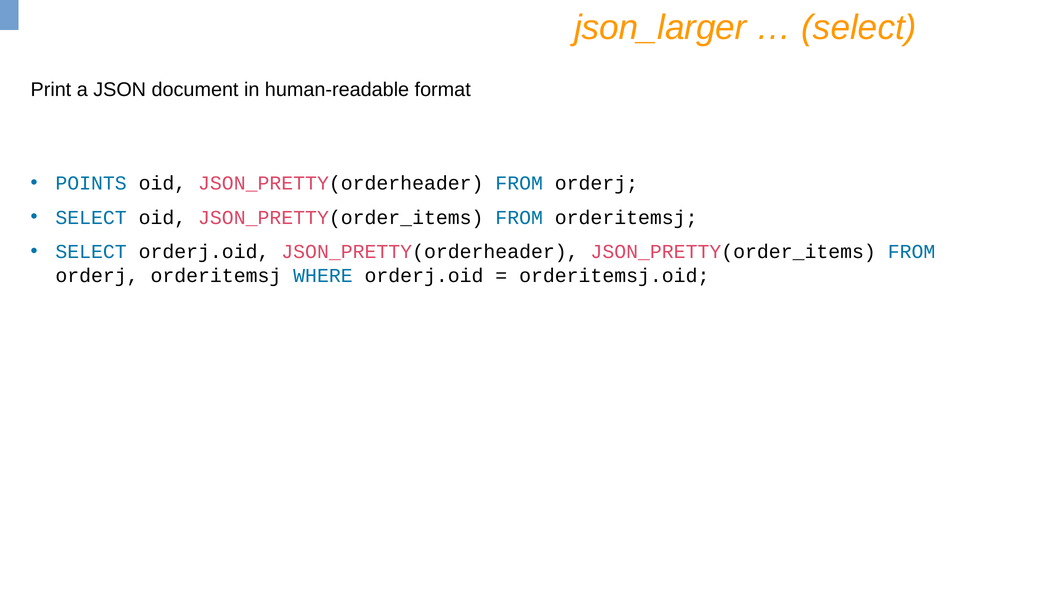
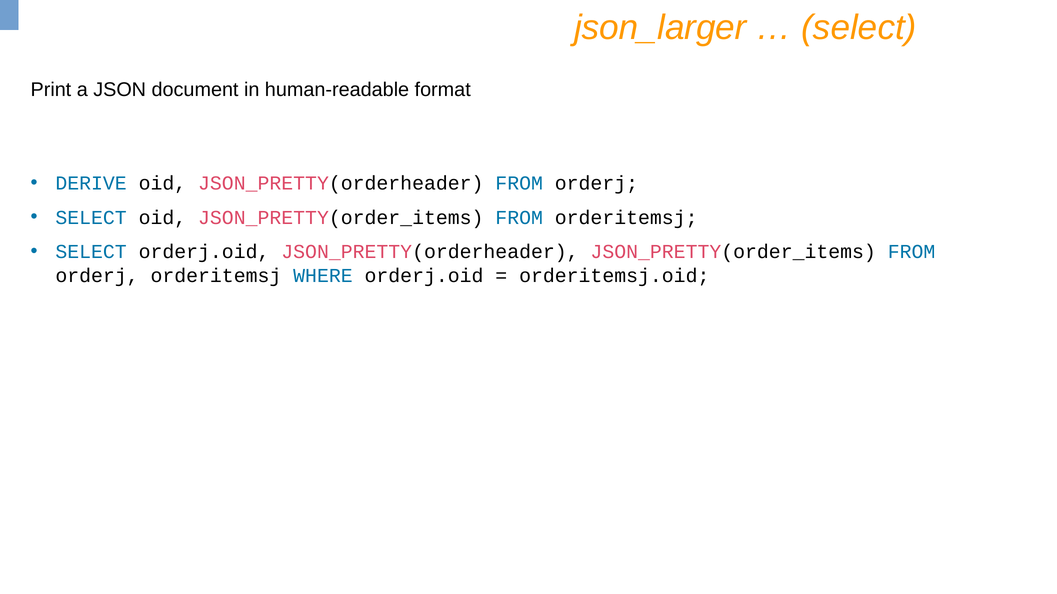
POINTS: POINTS -> DERIVE (91, 183)
